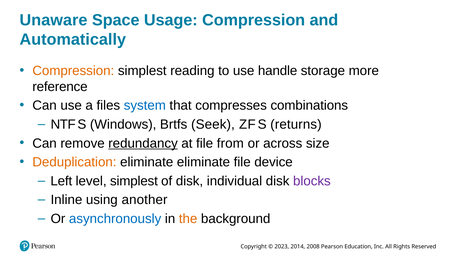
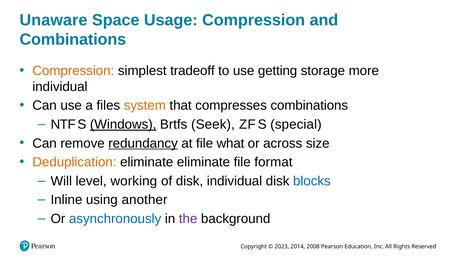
Automatically: Automatically -> Combinations (73, 39)
reading: reading -> tradeoff (192, 71)
handle: handle -> getting (278, 71)
reference: reference -> individual (60, 87)
system colour: blue -> orange (145, 105)
Windows underline: none -> present (123, 124)
returns: returns -> special (296, 124)
from: from -> what (230, 143)
device: device -> format (273, 162)
Left: Left -> Will (61, 181)
level simplest: simplest -> working (134, 181)
blocks colour: purple -> blue (312, 181)
the colour: orange -> purple (188, 218)
